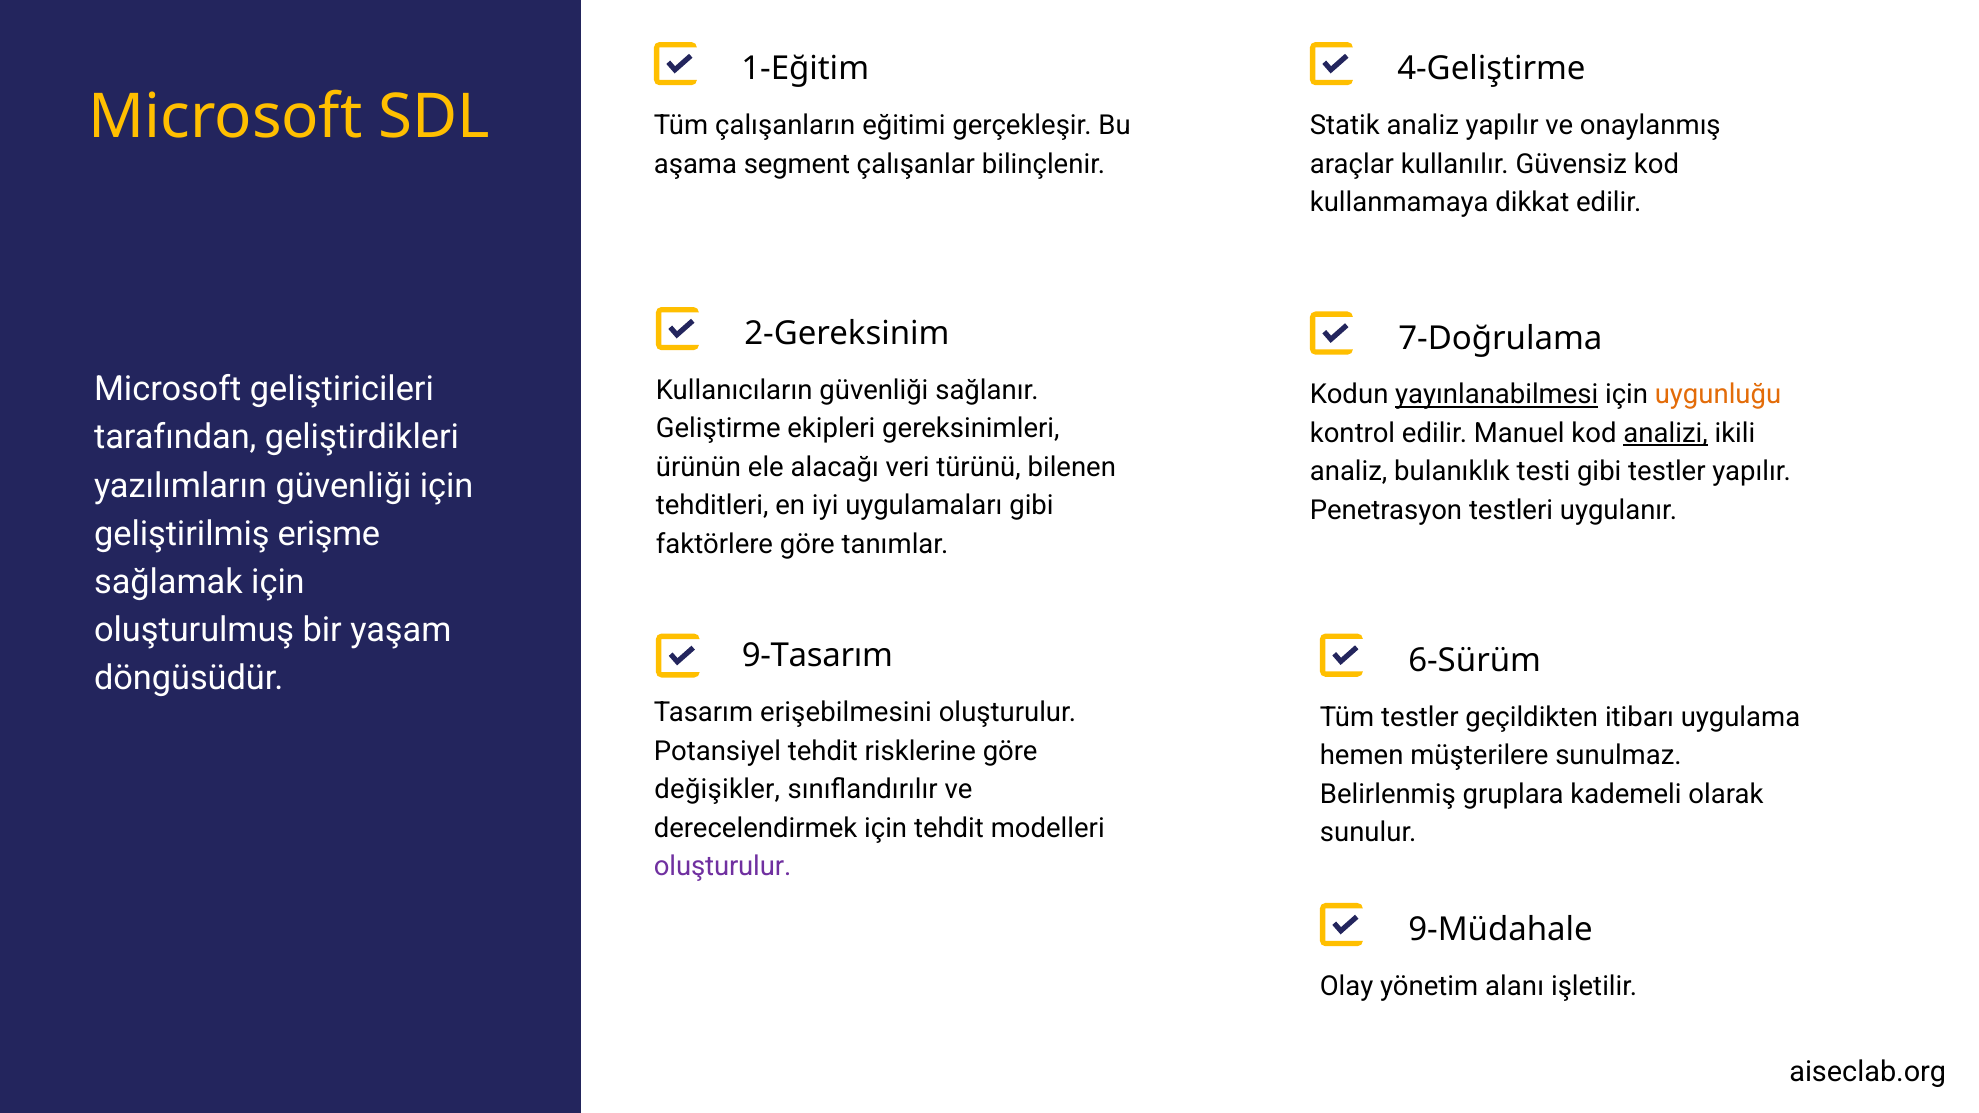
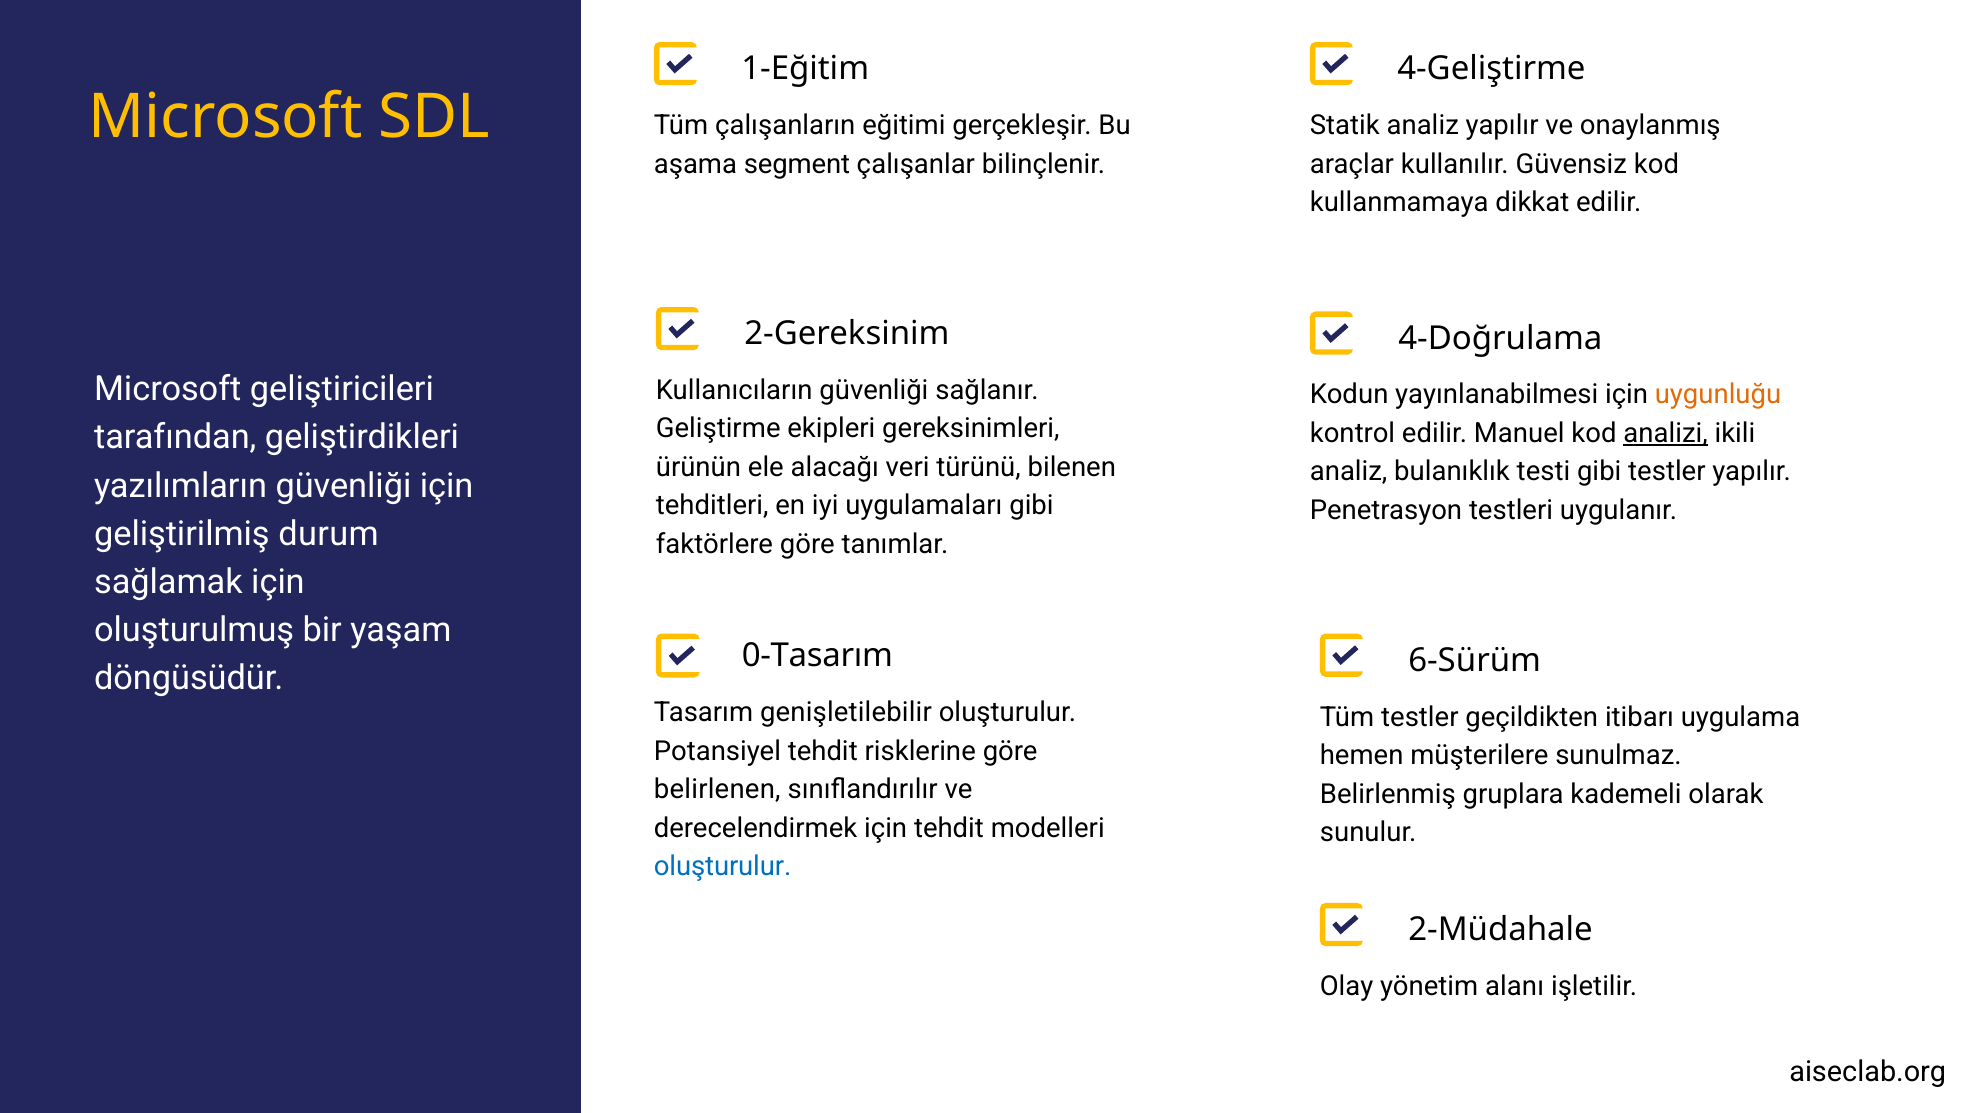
7-Doğrulama: 7-Doğrulama -> 4-Doğrulama (1500, 339)
yayınlanabilmesi underline: present -> none (1497, 395)
erişme: erişme -> durum (329, 534)
9-Tasarım: 9-Tasarım -> 0-Tasarım (817, 656)
erişebilmesini: erişebilmesini -> genişletilebilir (846, 713)
değişikler: değişikler -> belirlenen (717, 790)
oluşturulur colour: purple -> blue (723, 867)
9-Müdahale: 9-Müdahale -> 2-Müdahale (1501, 930)
